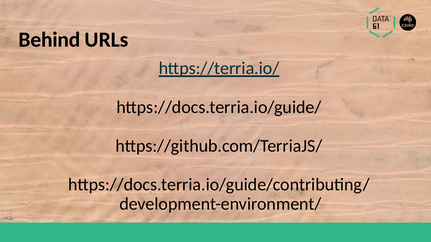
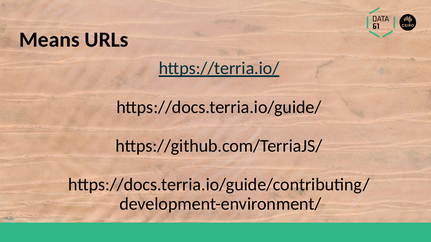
Behind: Behind -> Means (49, 40)
